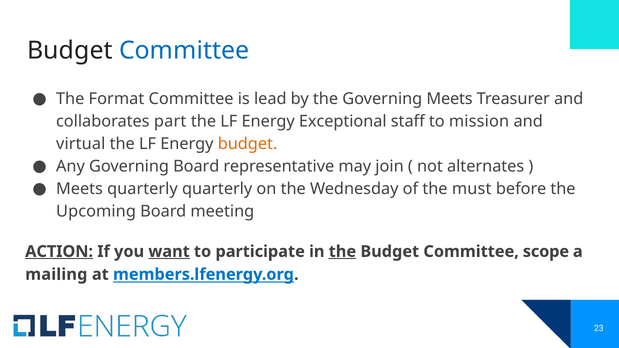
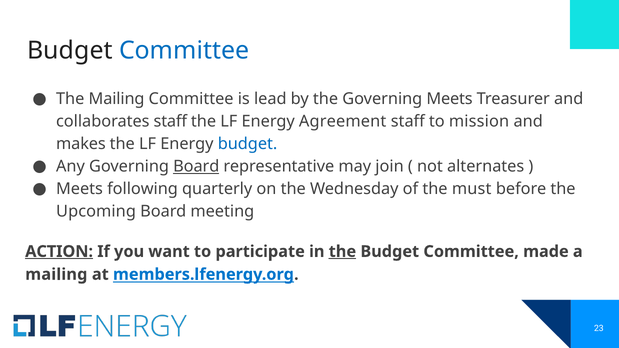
The Format: Format -> Mailing (117, 99)
collaborates part: part -> staff (170, 121)
Exceptional: Exceptional -> Agreement (343, 121)
virtual: virtual -> makes (81, 144)
budget colour: orange -> blue (248, 144)
Board underline: none -> present (196, 166)
Meets quarterly: quarterly -> following (143, 189)
want underline: present -> none (169, 252)
scope: scope -> made (546, 252)
